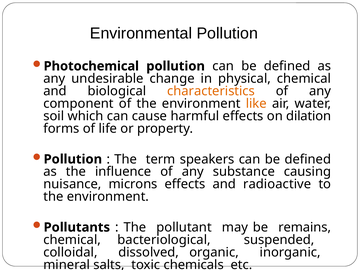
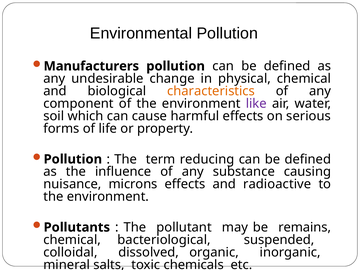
Photochemical: Photochemical -> Manufacturers (91, 66)
like colour: orange -> purple (256, 104)
dilation: dilation -> serious (309, 116)
speakers: speakers -> reducing (207, 159)
